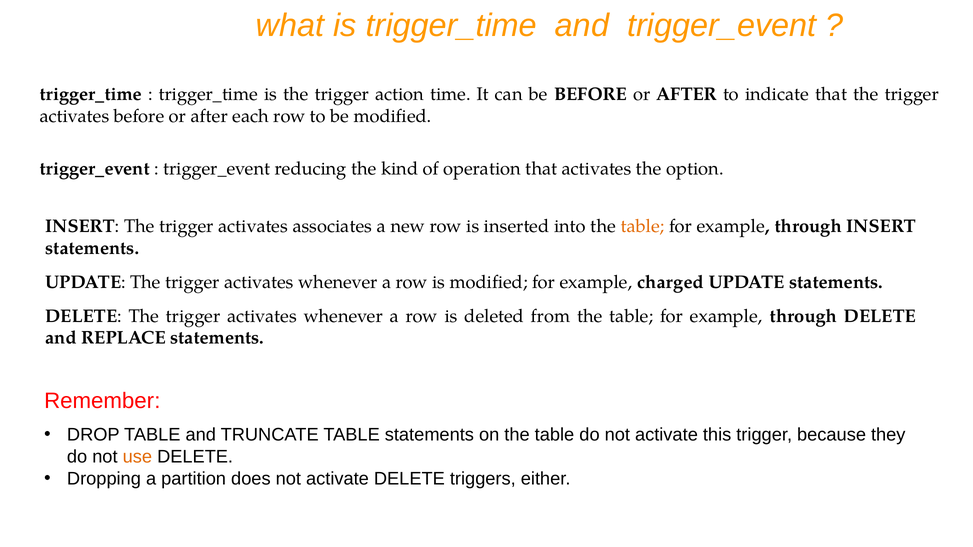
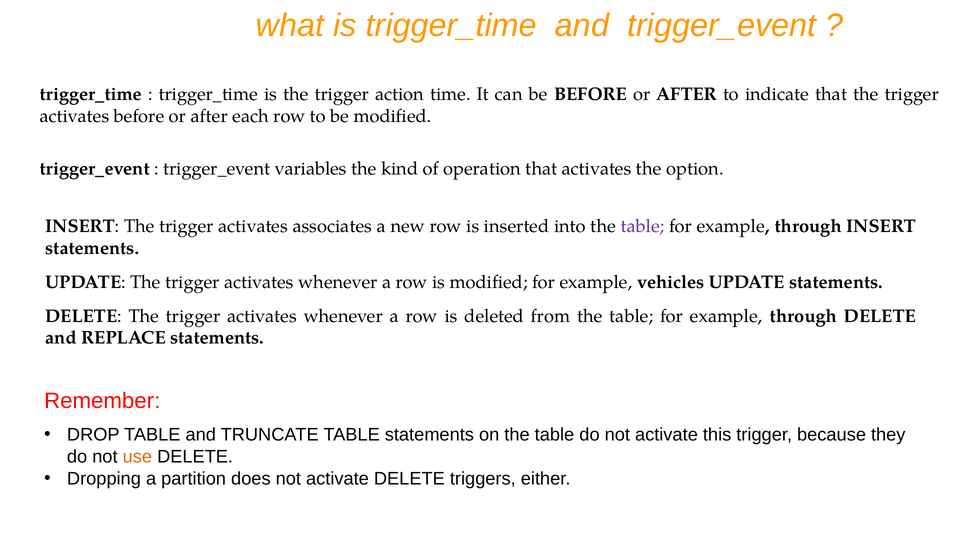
reducing: reducing -> variables (311, 169)
table colour: orange -> purple (643, 226)
charged: charged -> vehicles (671, 282)
